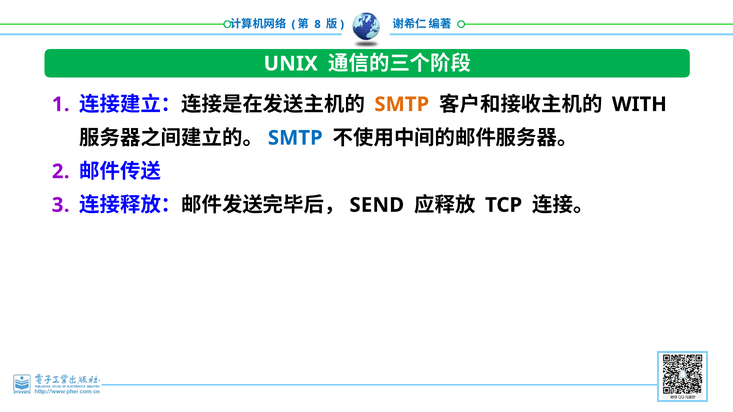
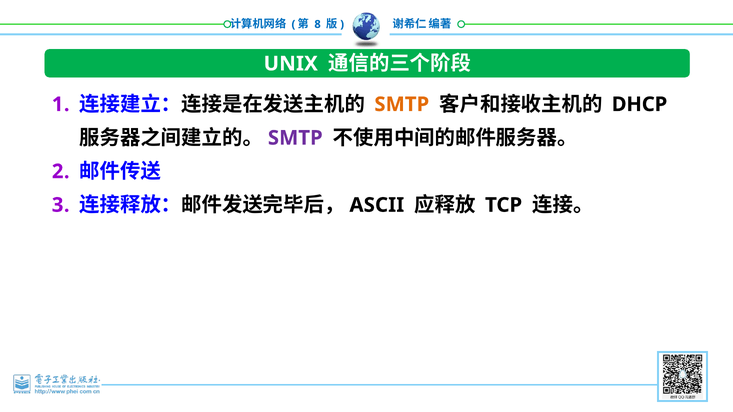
WITH: WITH -> DHCP (639, 104)
SMTP colour: blue -> purple (295, 138)
SEND: SEND -> ASCII (377, 205)
